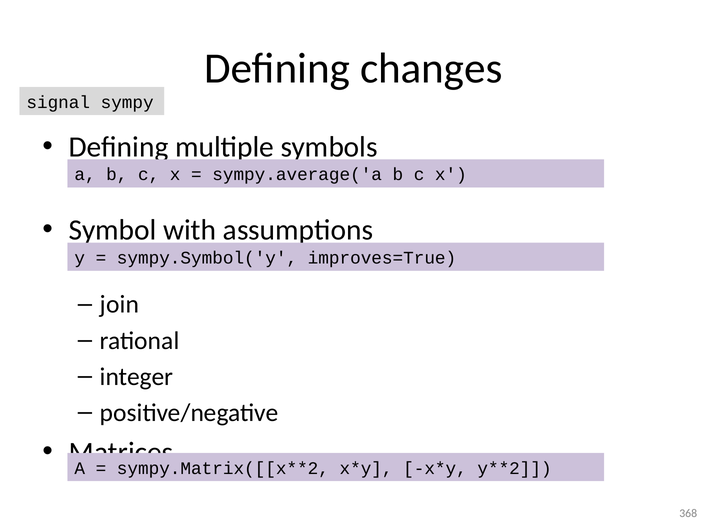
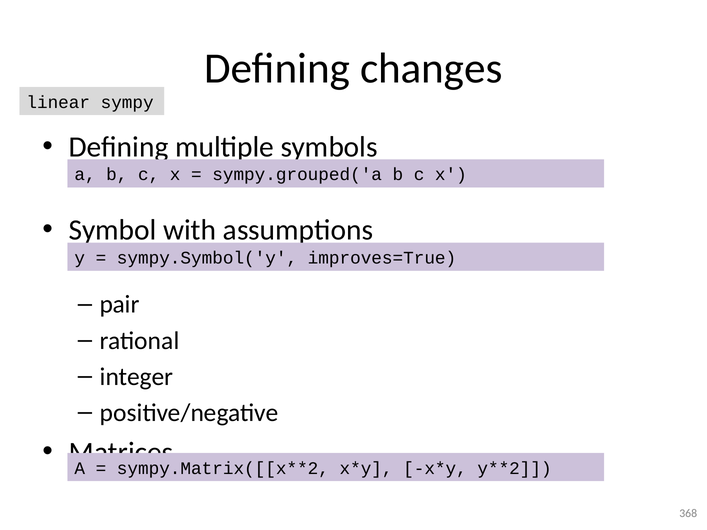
signal: signal -> linear (58, 102)
sympy.average('a: sympy.average('a -> sympy.grouped('a (297, 175)
join: join -> pair (120, 305)
